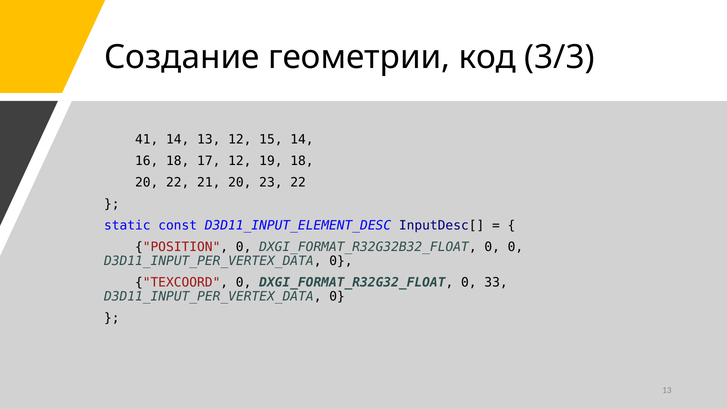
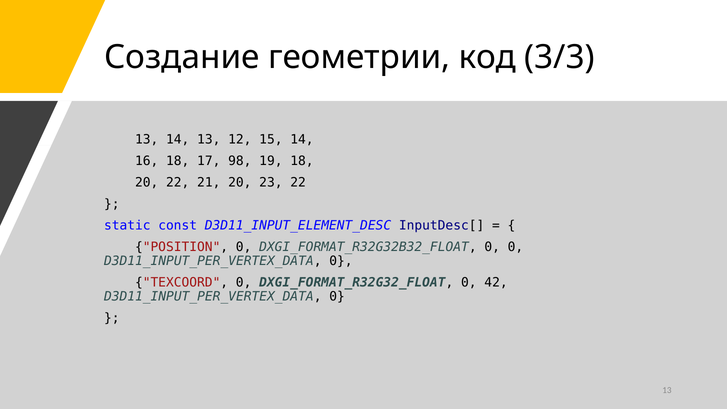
41: 41 -> 13 (147, 139)
17 12: 12 -> 98 (240, 161)
33: 33 -> 42 (496, 282)
